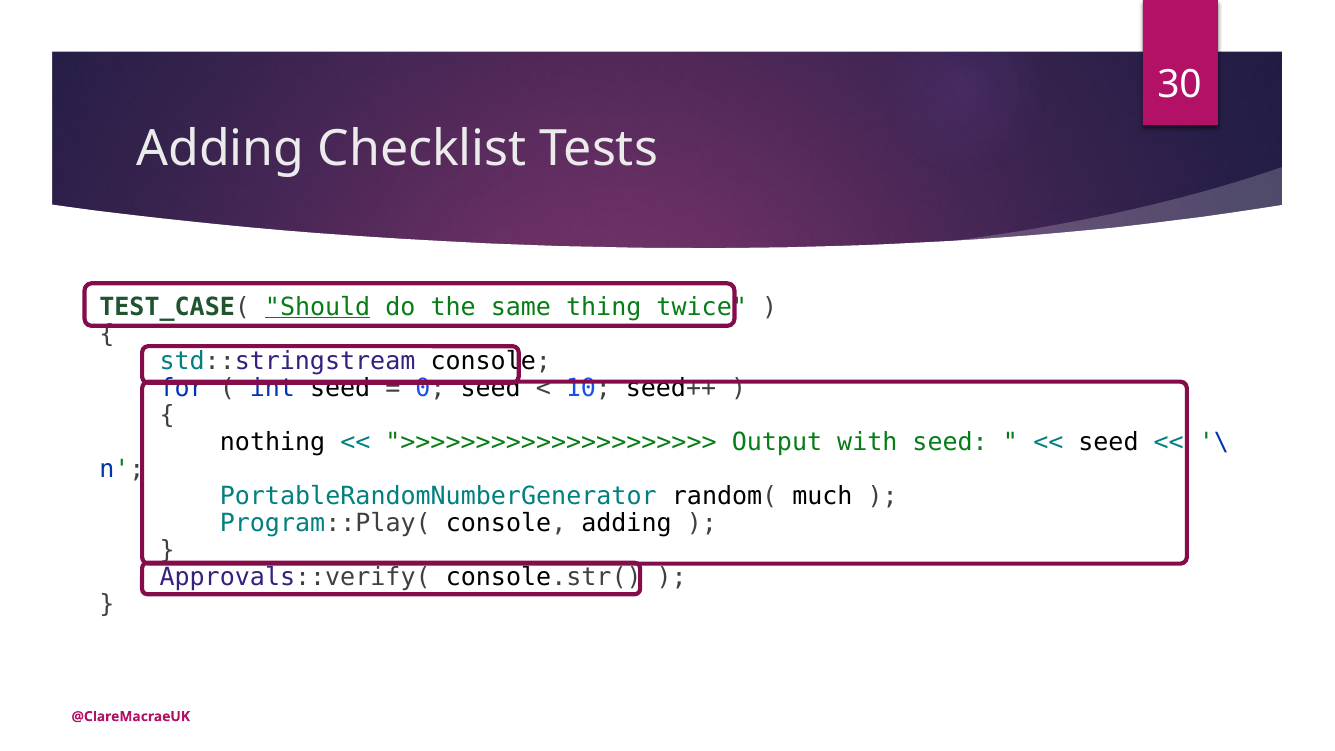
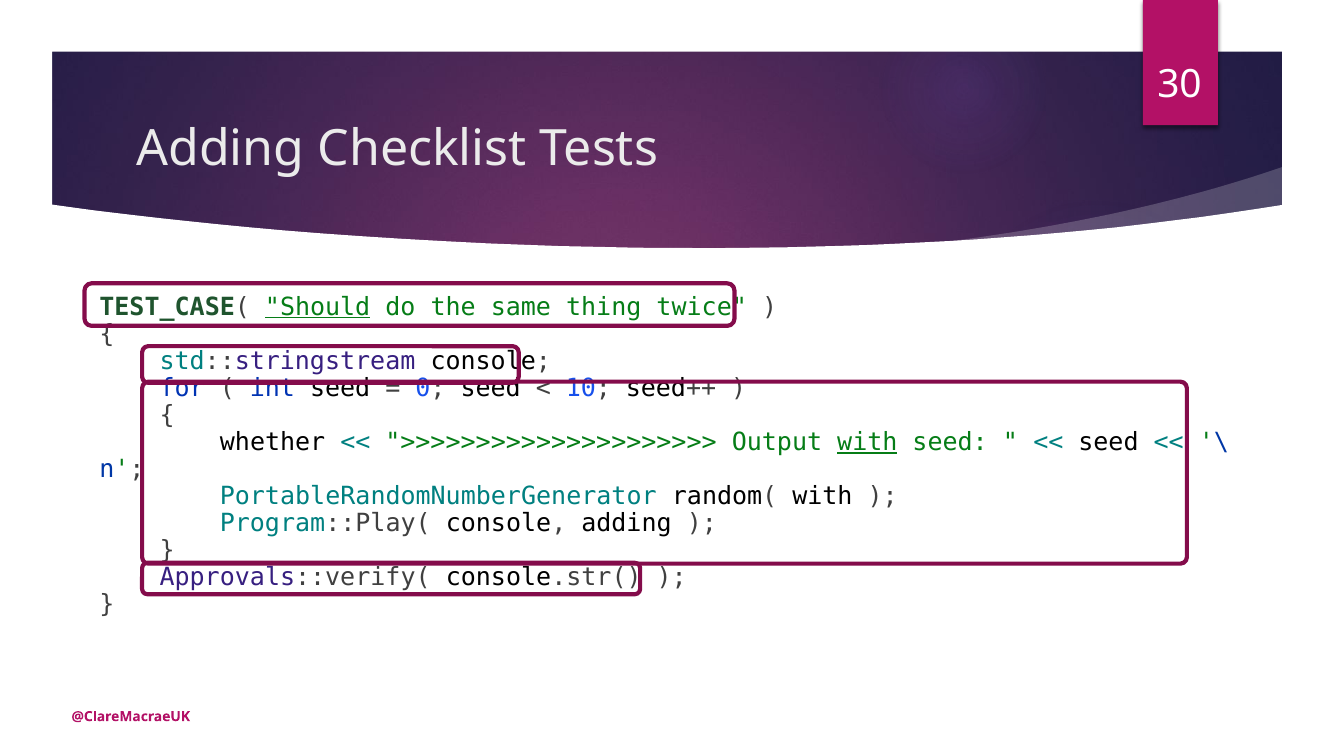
nothing: nothing -> whether (273, 442)
with underline: none -> present (867, 442)
random( much: much -> with (822, 496)
